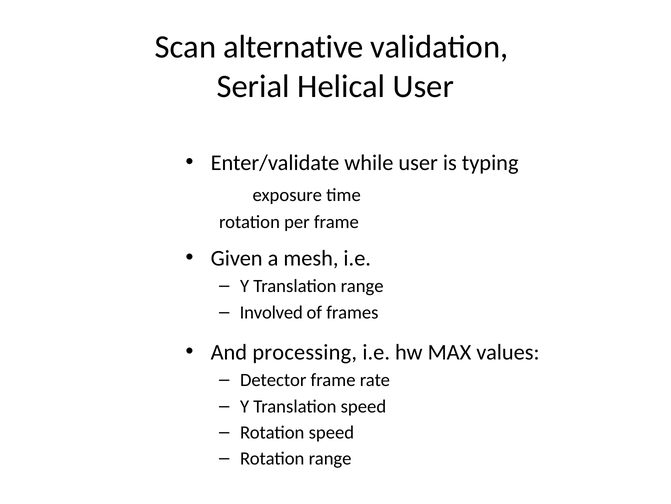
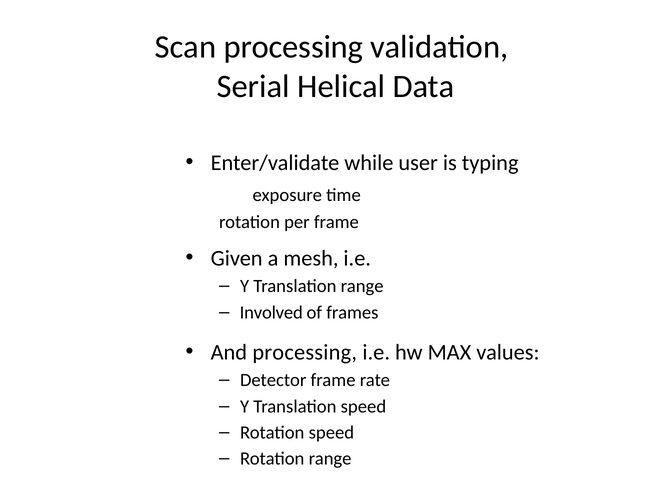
Scan alternative: alternative -> processing (293, 47)
Helical User: User -> Data (423, 86)
